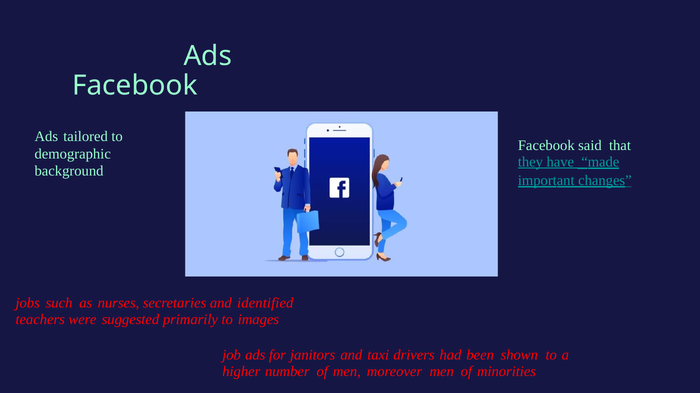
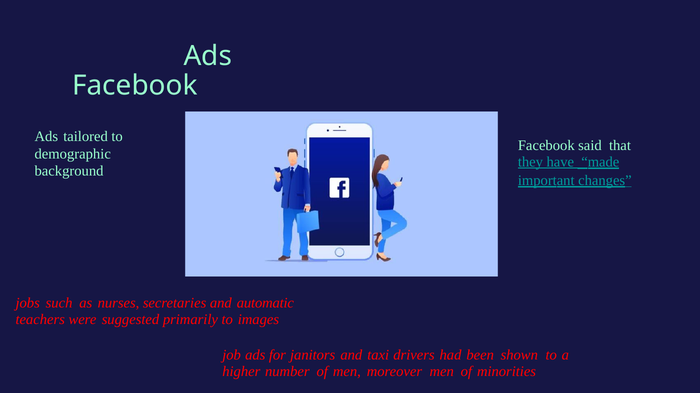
identified: identified -> automatic (265, 304)
